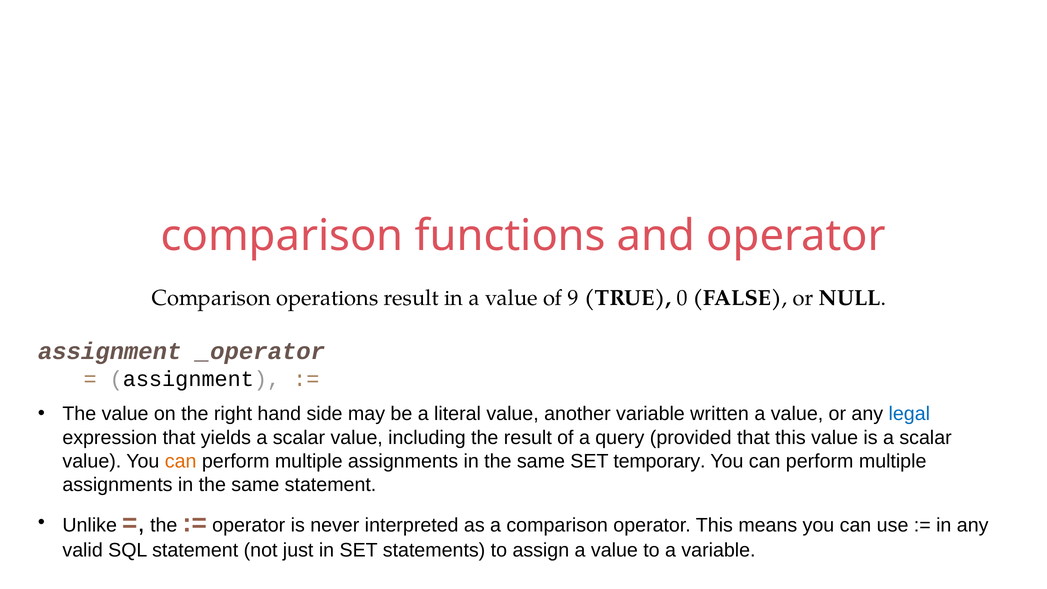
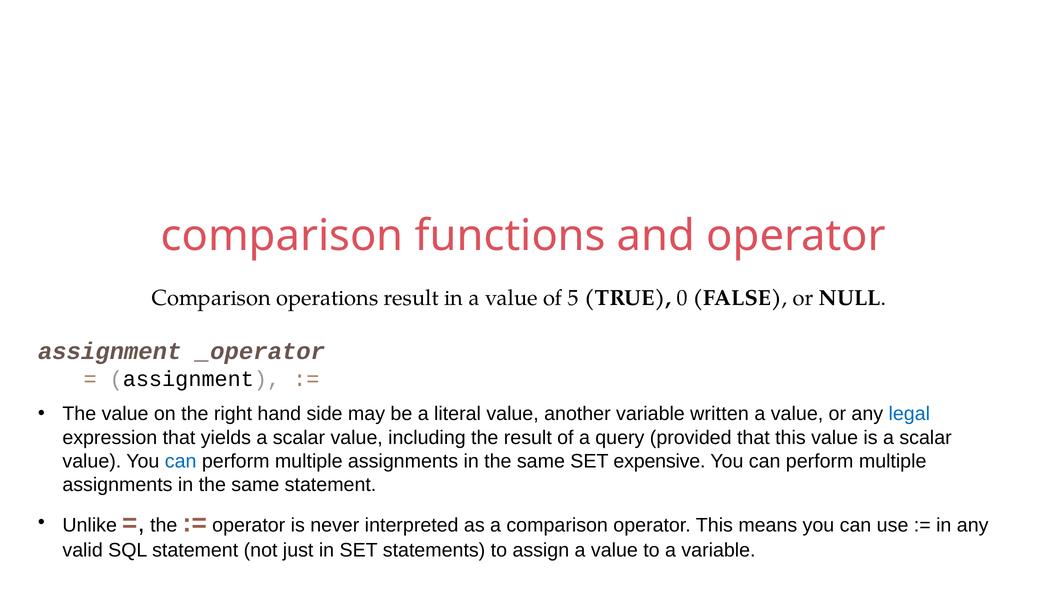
9: 9 -> 5 (573, 298)
can colour: orange -> blue (181, 461)
temporary: temporary -> expensive (659, 461)
